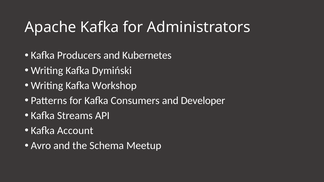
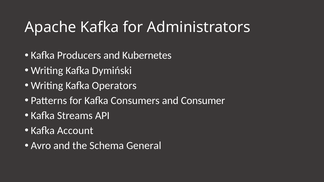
Workshop: Workshop -> Operators (114, 86)
Developer: Developer -> Consumer (203, 101)
Meetup: Meetup -> General (144, 146)
